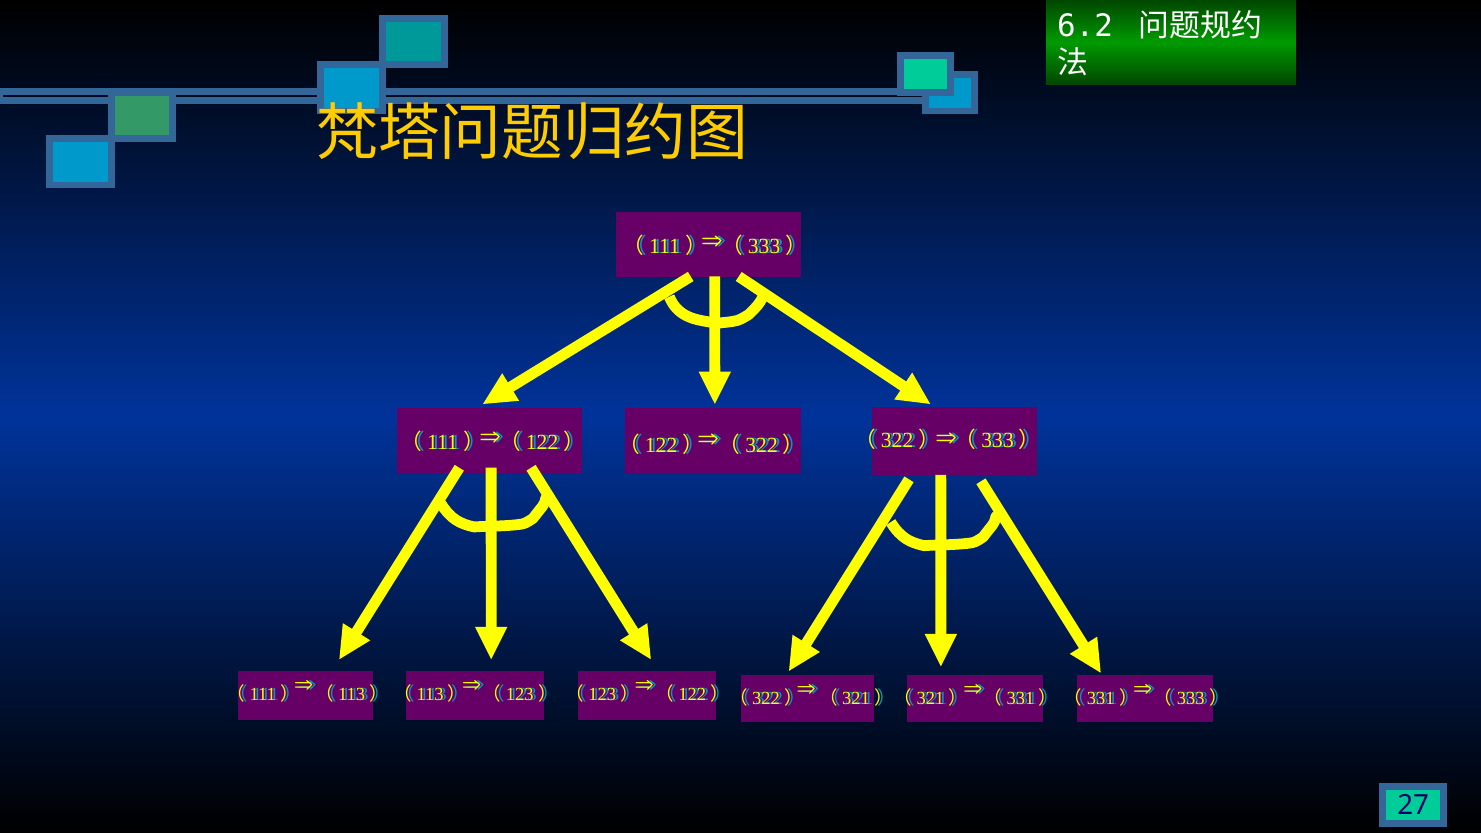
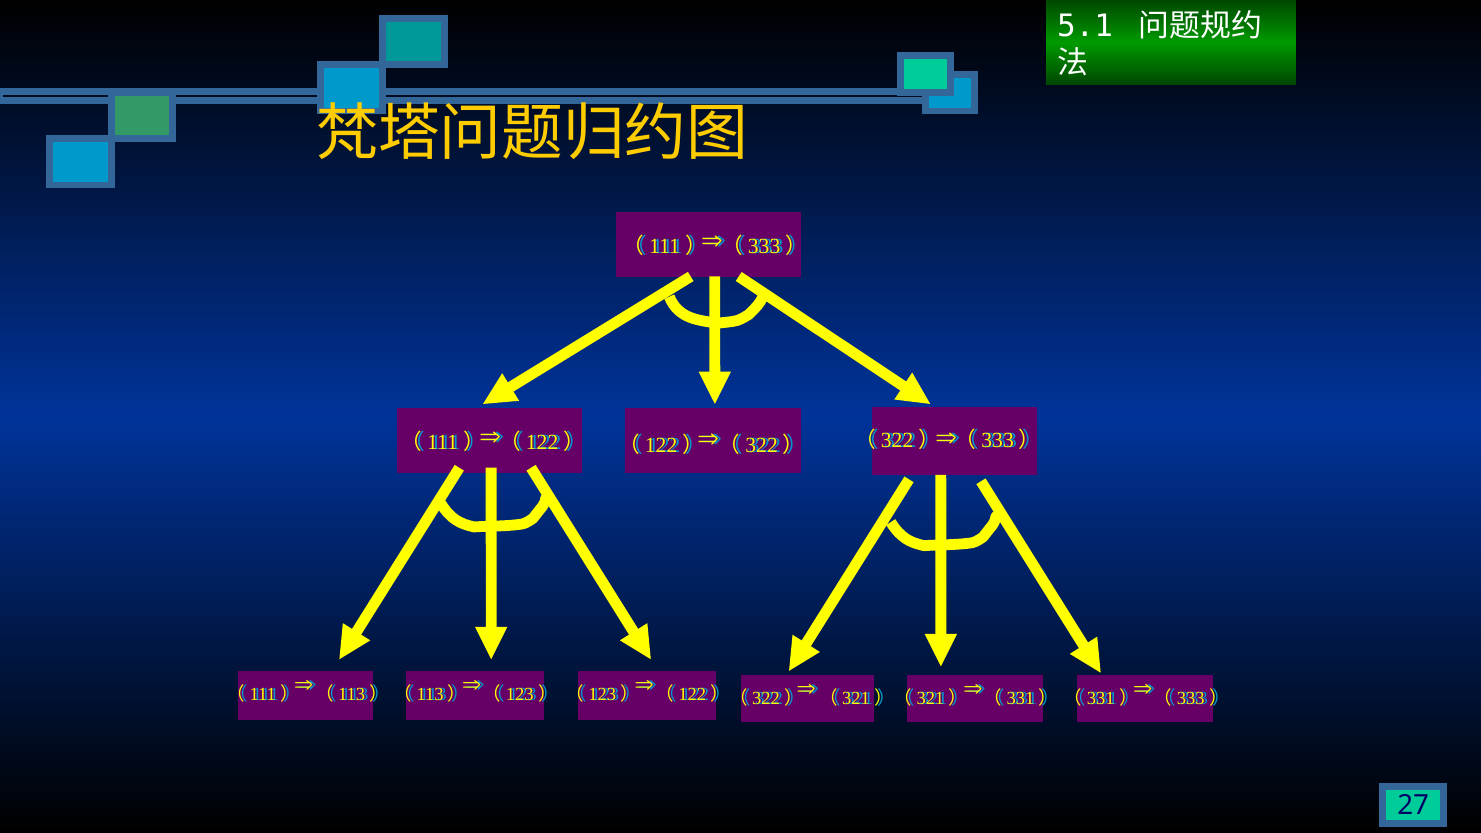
6.2: 6.2 -> 5.1 (1085, 26)
